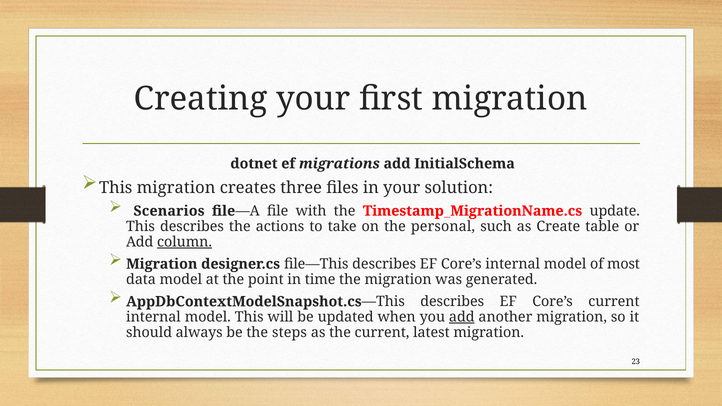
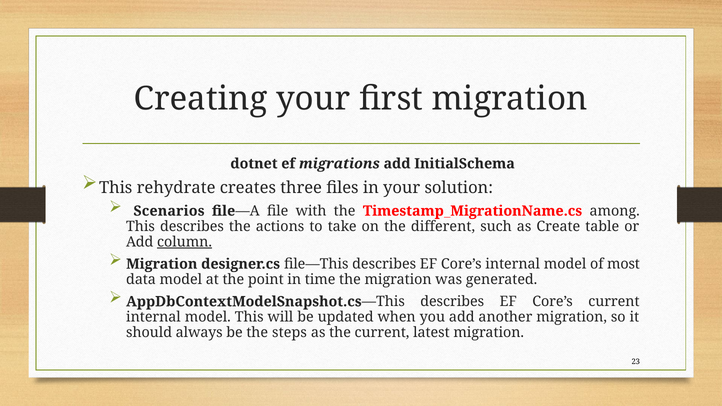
This migration: migration -> rehydrate (176, 188)
update: update -> among (615, 211)
personal: personal -> different (443, 226)
add underline: present -> none (462, 317)
